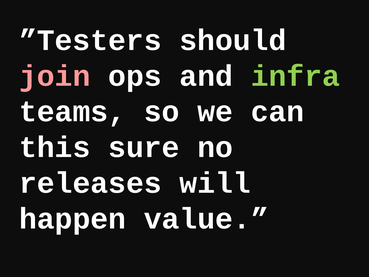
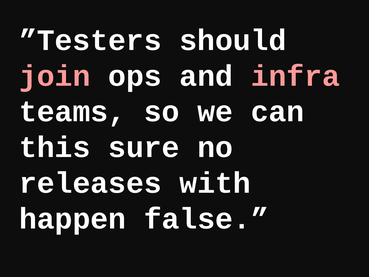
infra colour: light green -> pink (295, 76)
will: will -> with (215, 183)
value: value -> false (206, 219)
